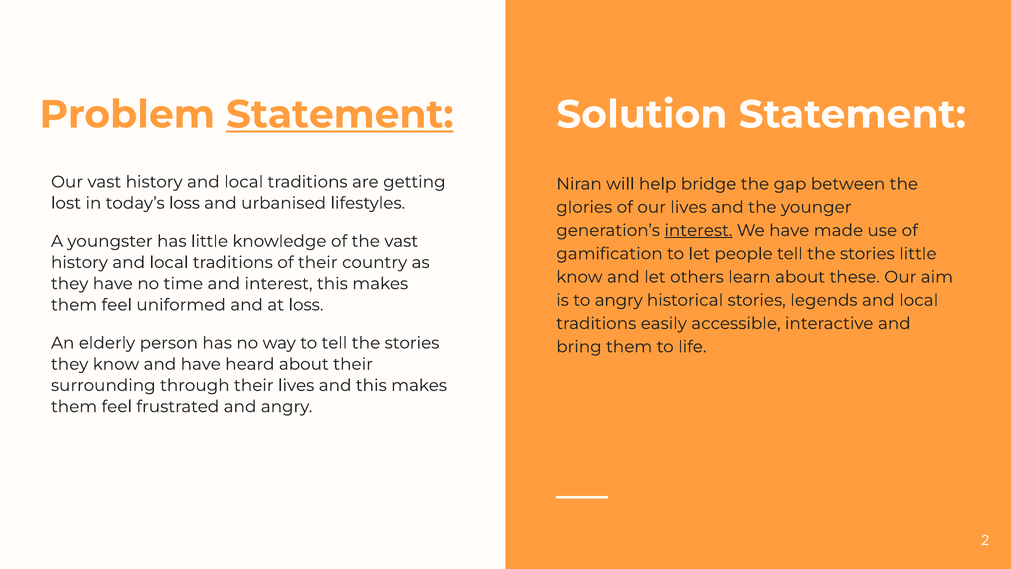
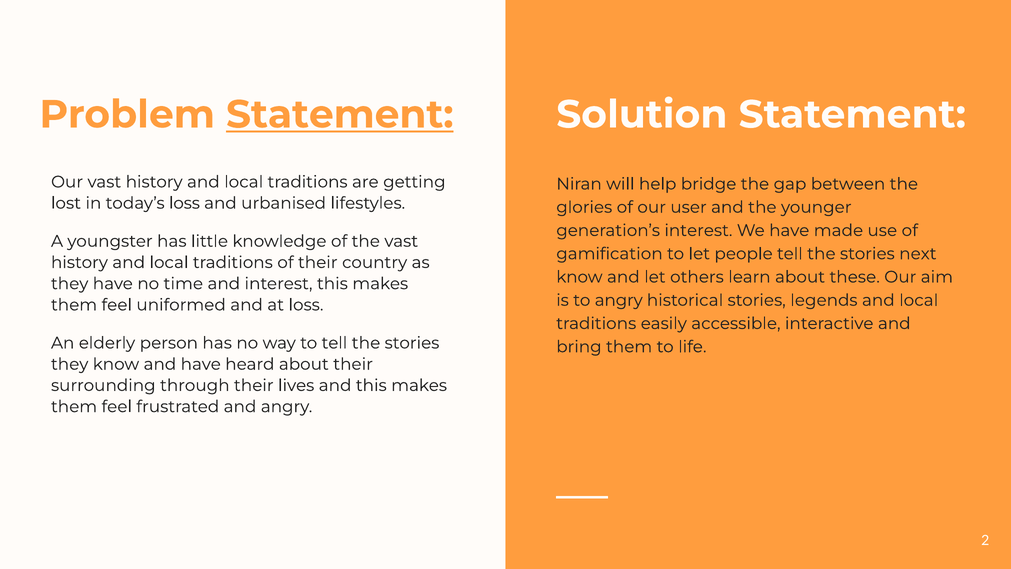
our lives: lives -> user (689, 207)
interest underline: present -> none (698, 230)
stories little: little -> next (918, 254)
